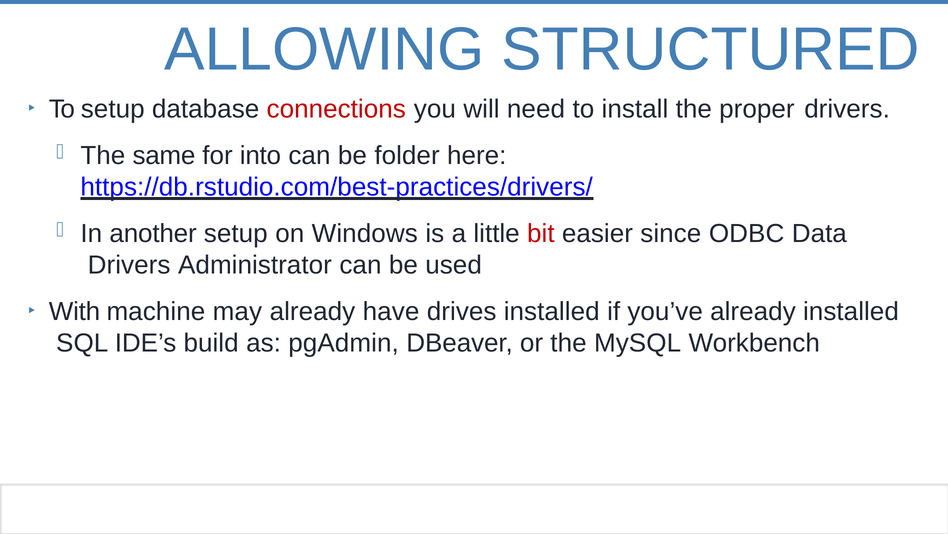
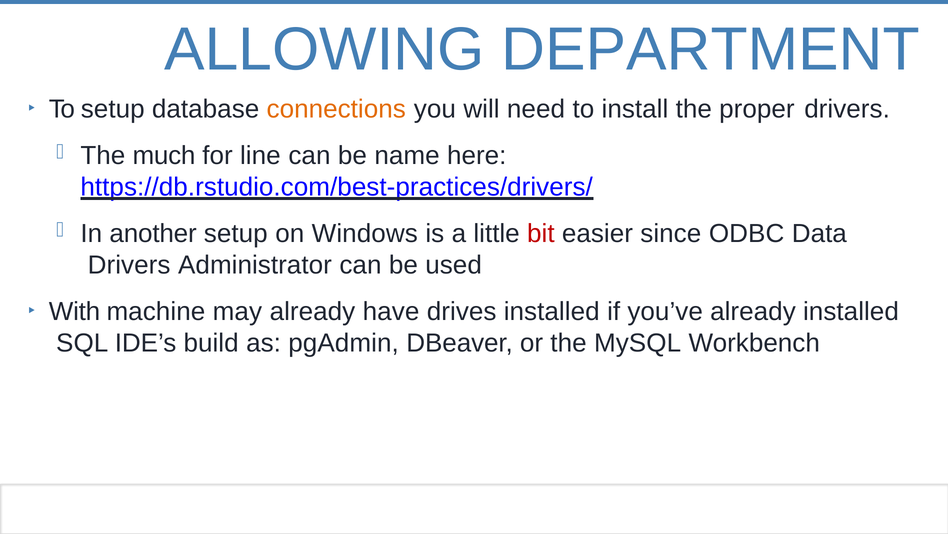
STRUCTURED: STRUCTURED -> DEPARTMENT (711, 50)
connections colour: red -> orange (336, 109)
same: same -> much (164, 155)
into: into -> line (260, 155)
folder: folder -> name (407, 155)
